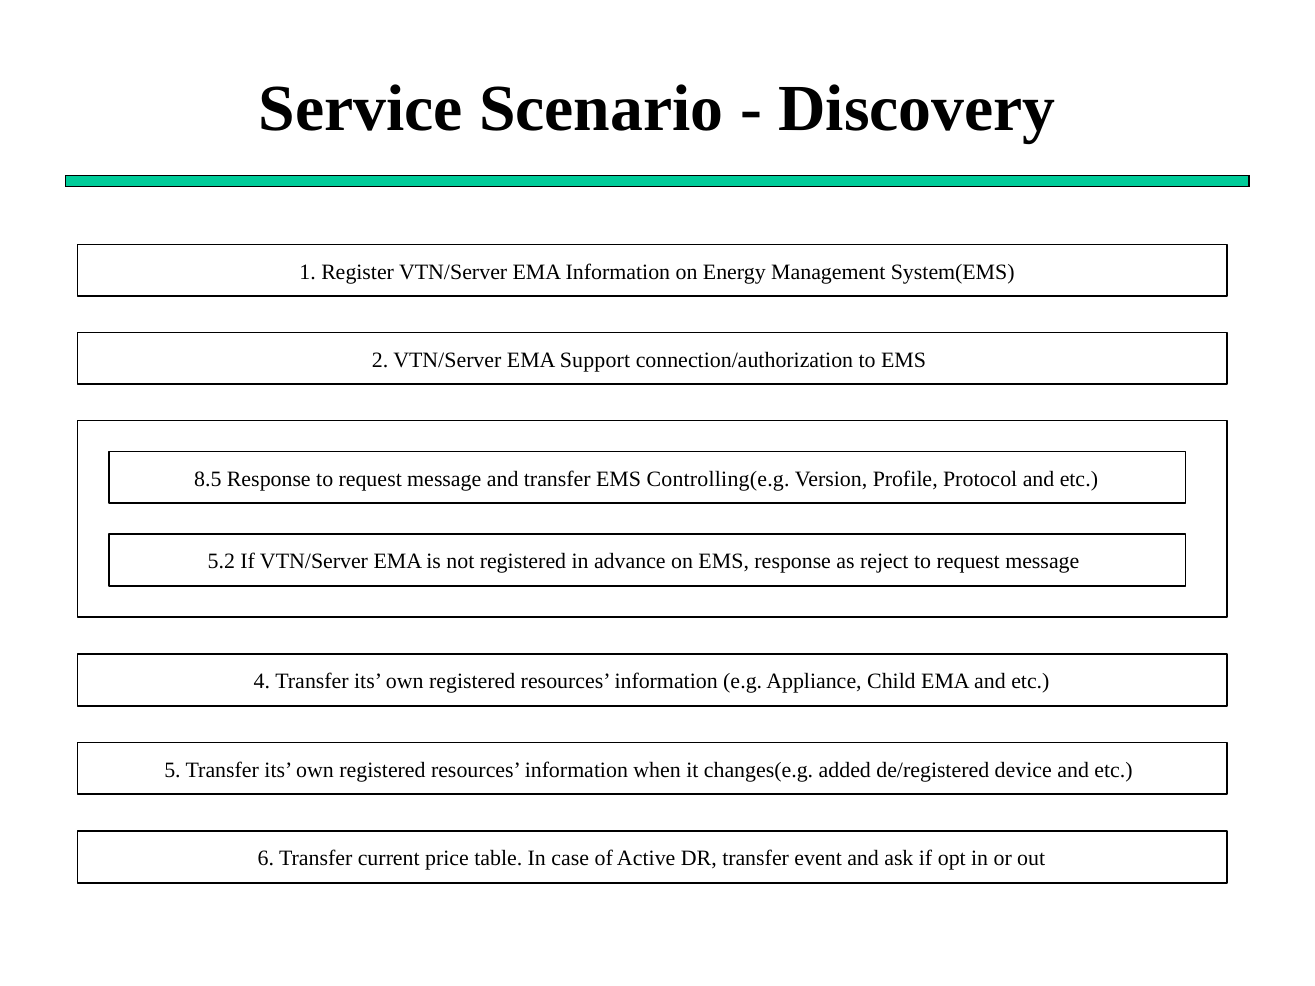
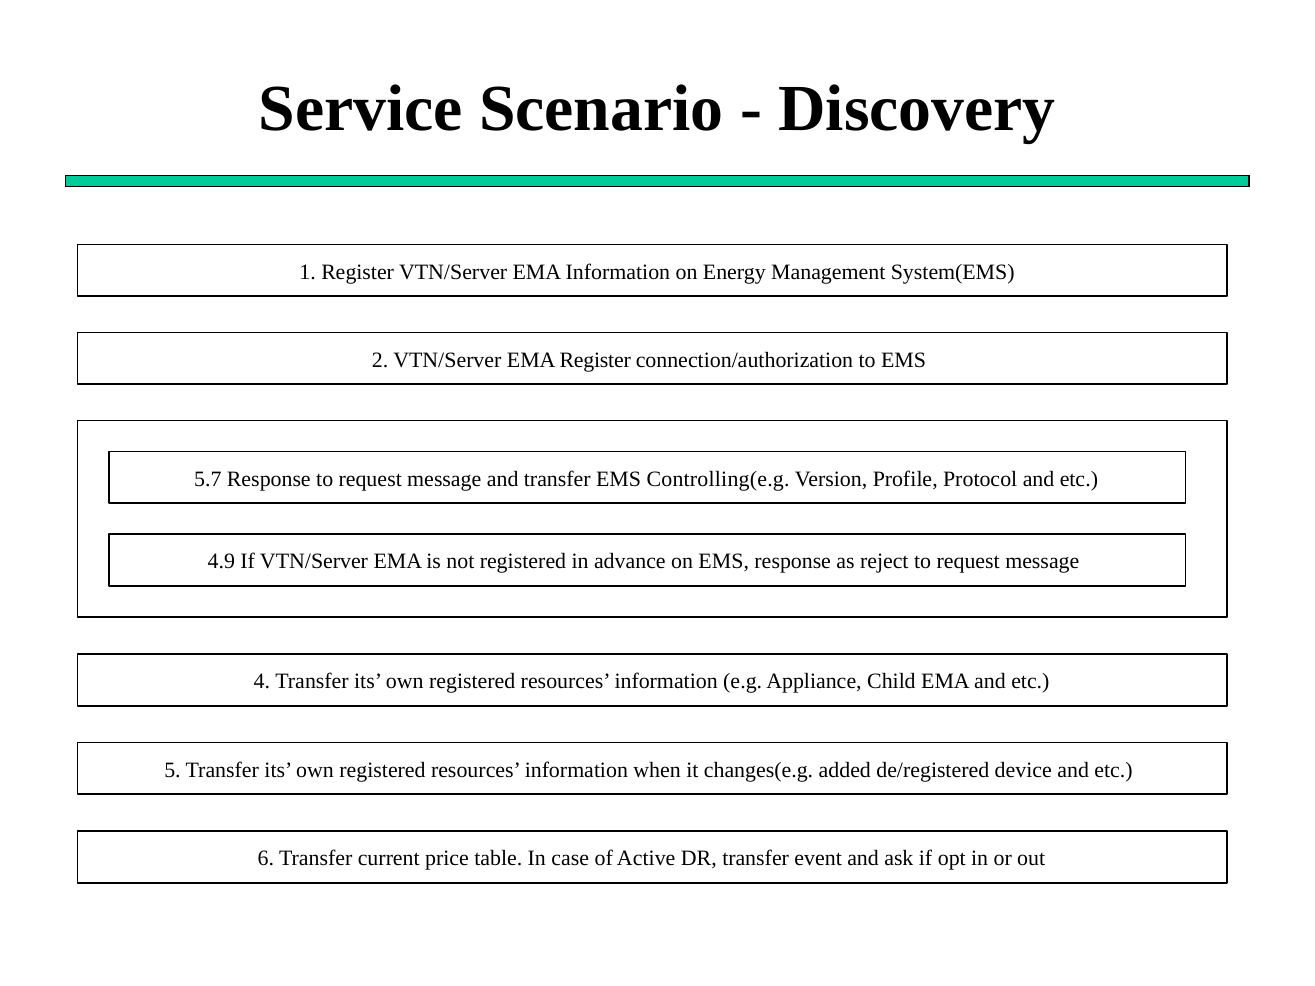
EMA Support: Support -> Register (595, 360)
8.5: 8.5 -> 5.7 (208, 479)
5.2: 5.2 -> 4.9 (221, 562)
